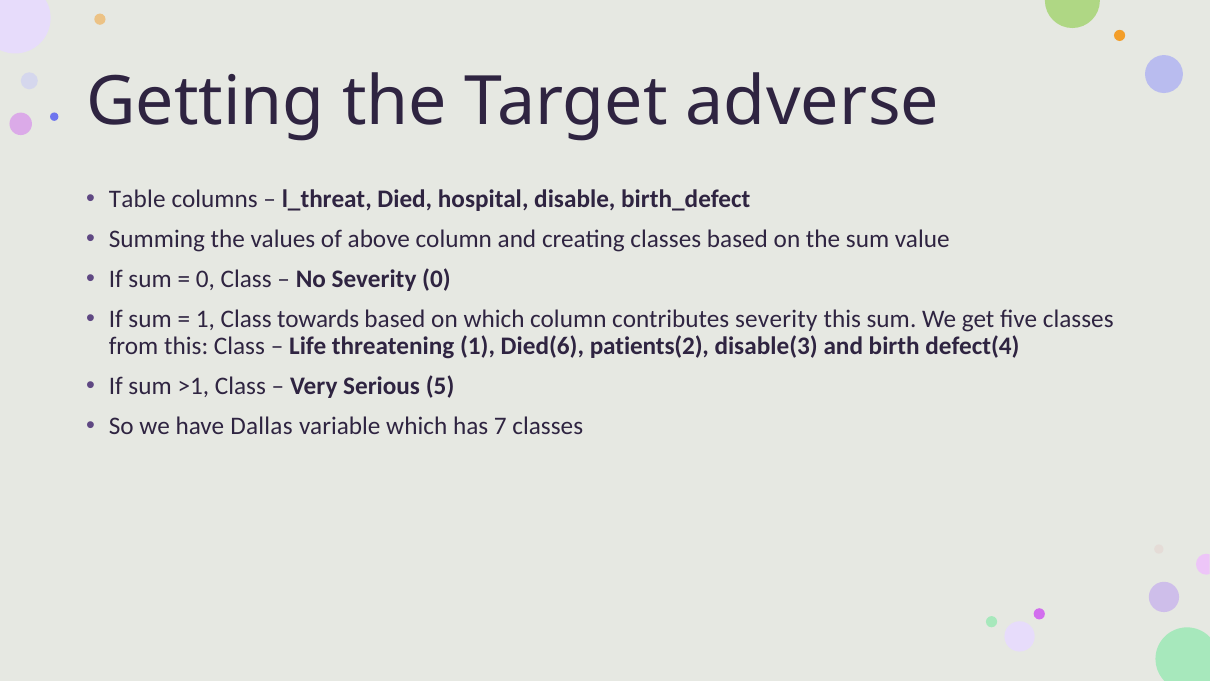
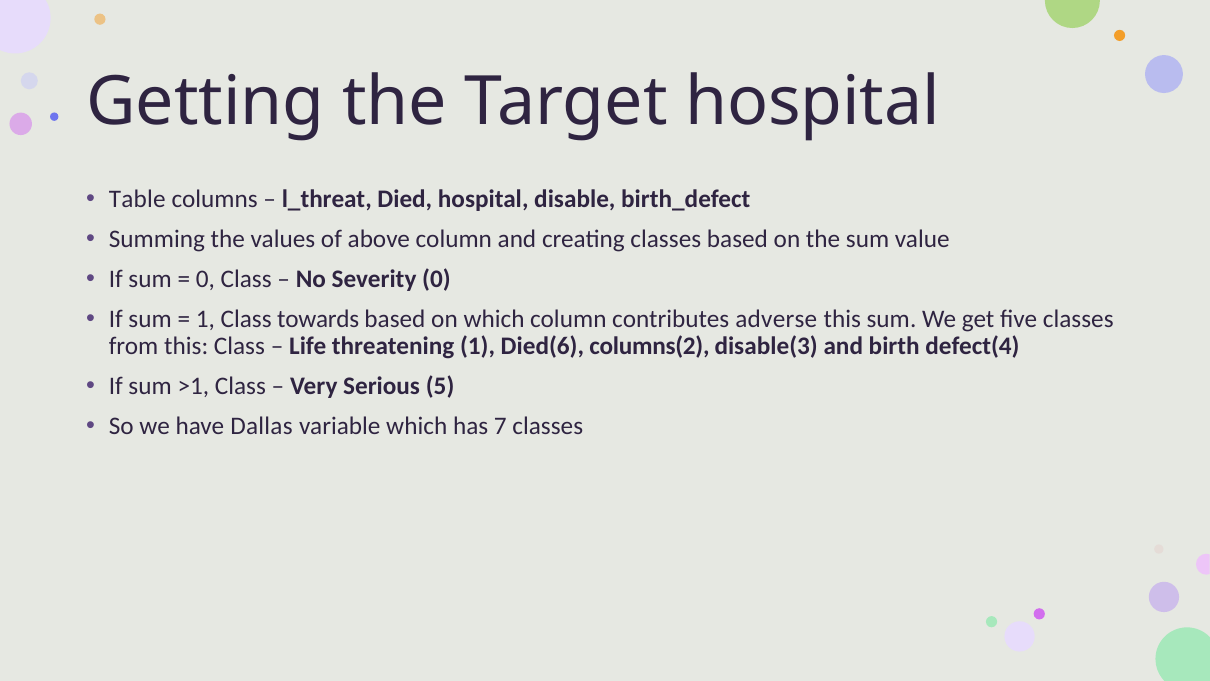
Target adverse: adverse -> hospital (813, 102)
contributes severity: severity -> adverse (776, 319)
patients(2: patients(2 -> columns(2 (649, 346)
